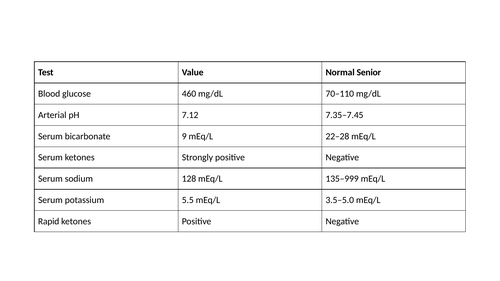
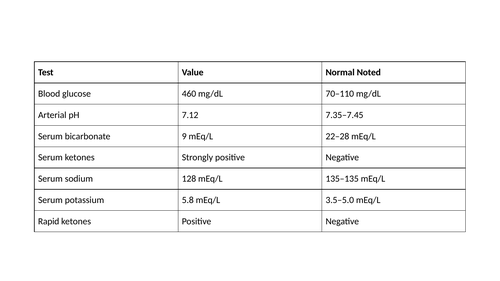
Senior: Senior -> Noted (369, 73)
135–999: 135–999 -> 135–135 (342, 179)
5.5: 5.5 -> 5.8 (188, 200)
